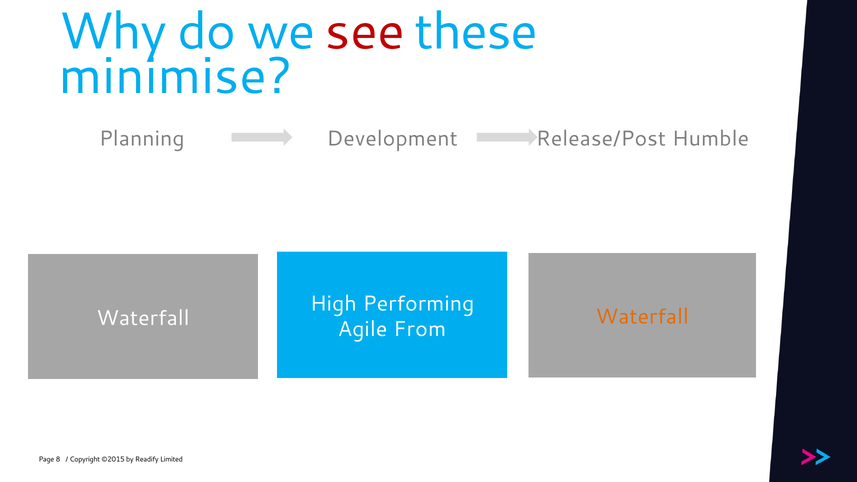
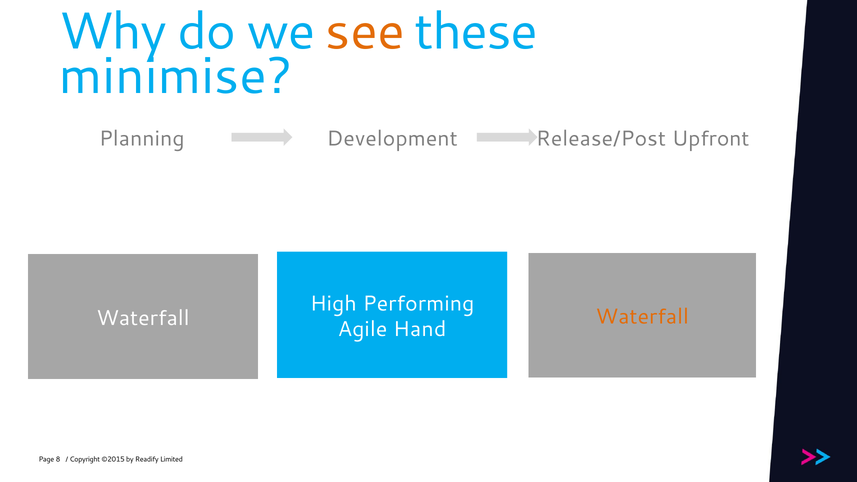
see colour: red -> orange (365, 32)
Humble: Humble -> Upfront (711, 139)
From: From -> Hand (420, 329)
